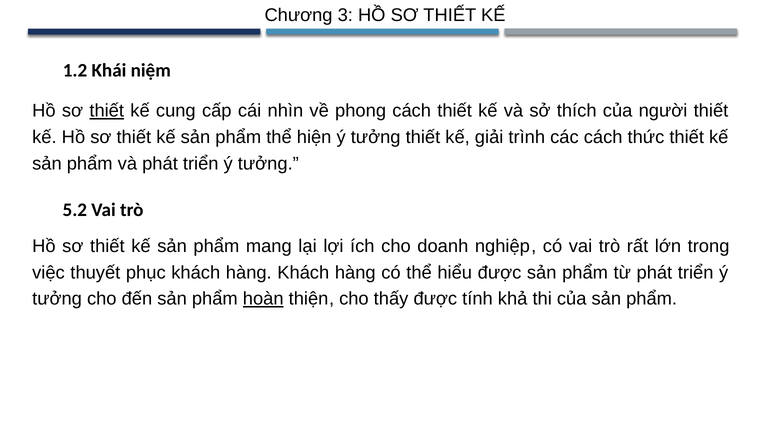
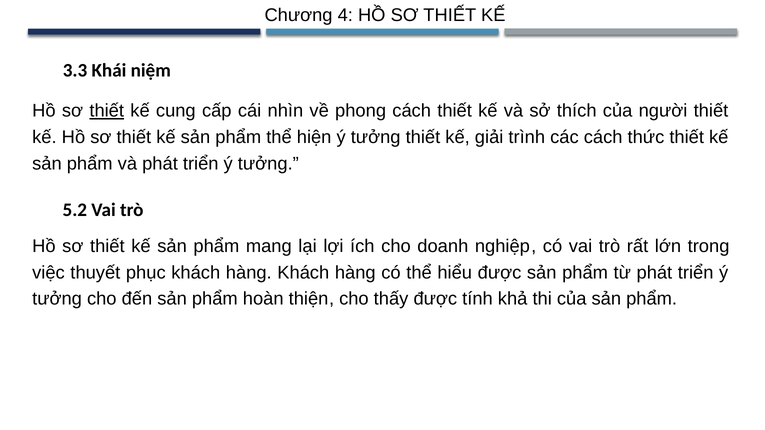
3: 3 -> 4 (345, 15)
1.2: 1.2 -> 3.3 (75, 70)
hoàn underline: present -> none (263, 299)
